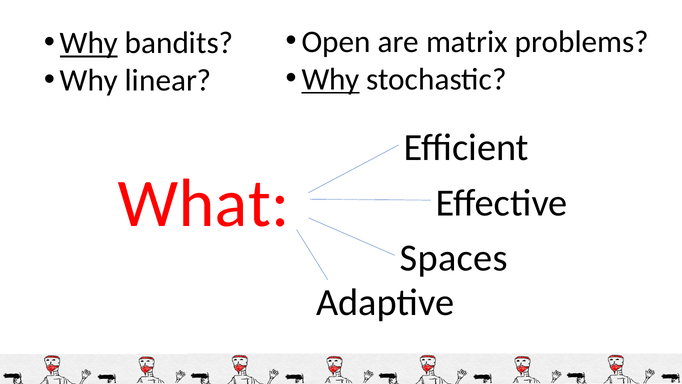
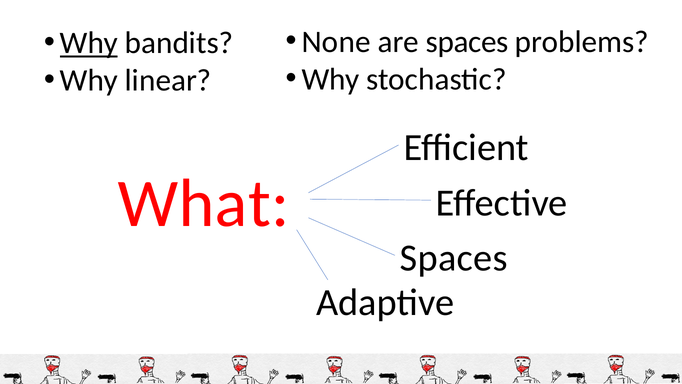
Open: Open -> None (336, 42)
are matrix: matrix -> spaces (467, 42)
Why underline: present -> none (331, 79)
